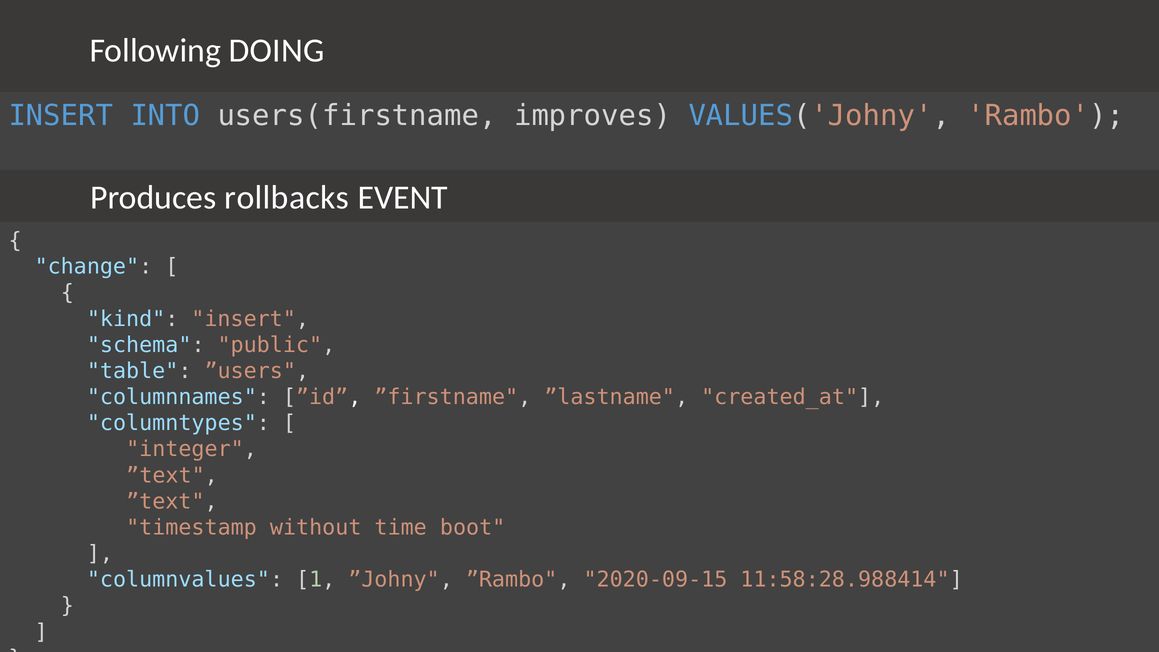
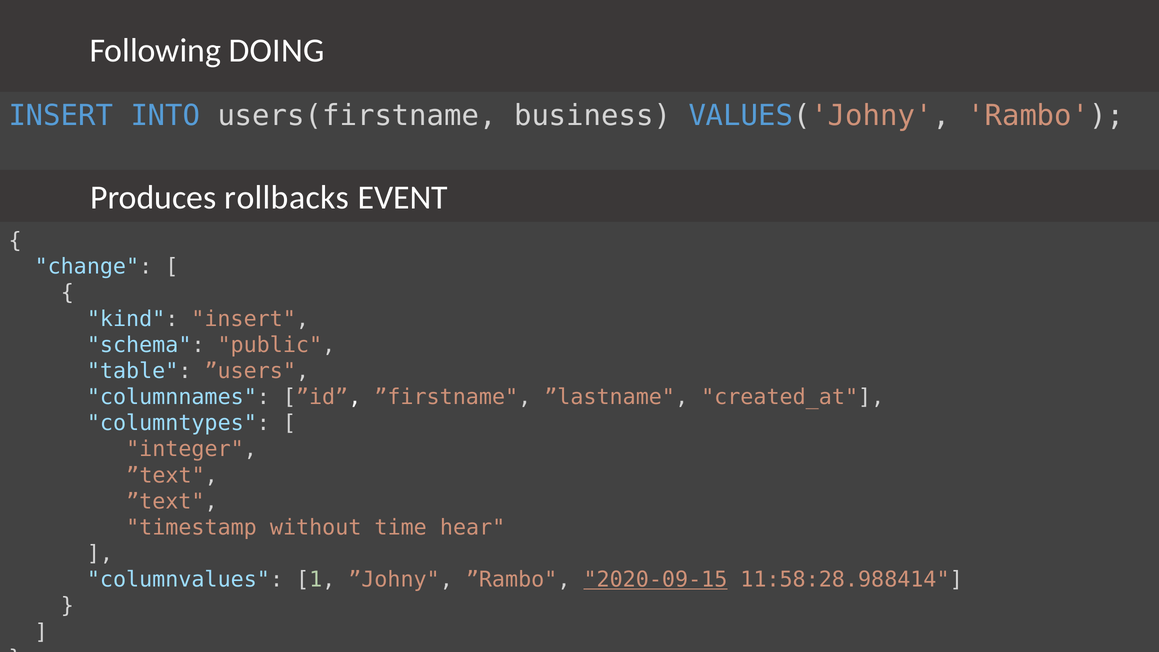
improves: improves -> business (593, 115)
boot: boot -> hear (473, 527)
2020-09-15 underline: none -> present (655, 580)
